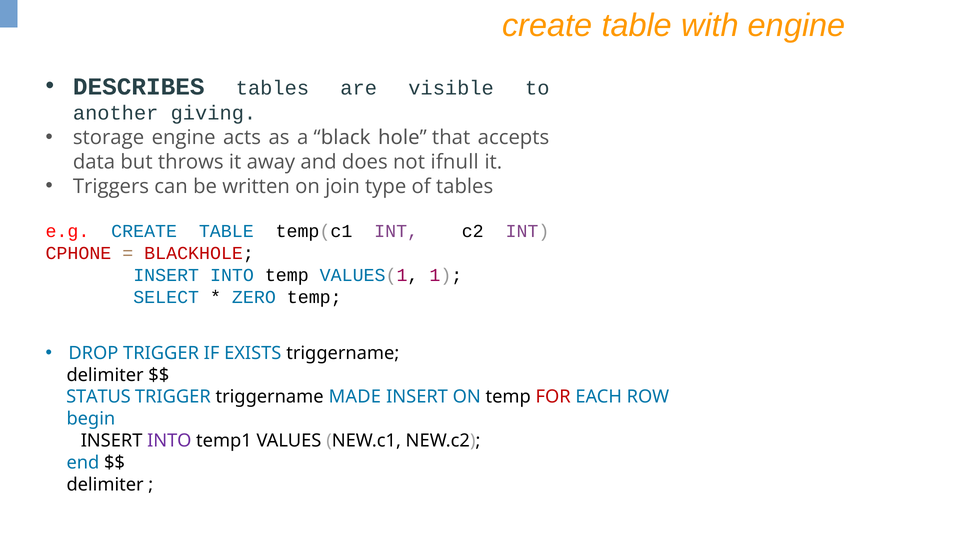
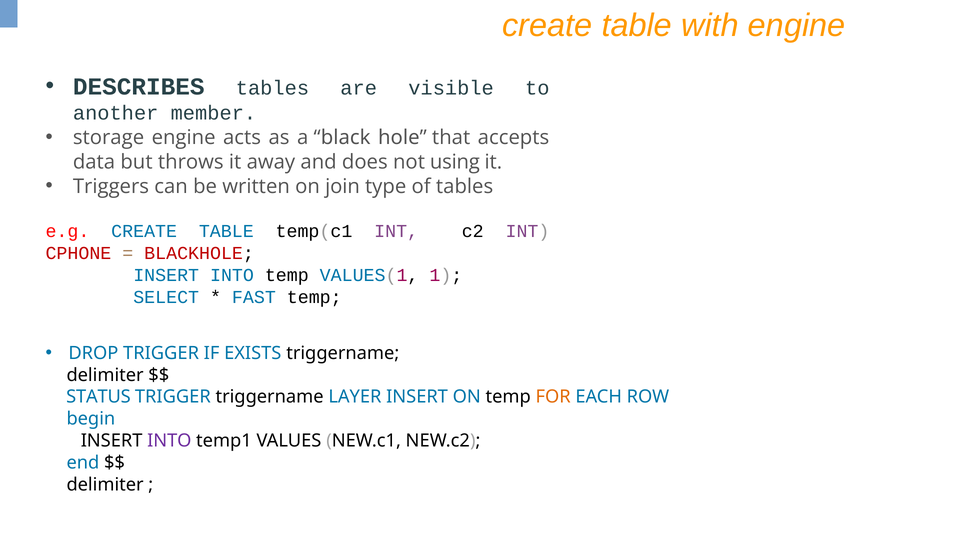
giving: giving -> member (213, 113)
ifnull: ifnull -> using (455, 162)
ZERO: ZERO -> FAST (254, 297)
MADE: MADE -> LAYER (355, 397)
FOR colour: red -> orange (553, 397)
